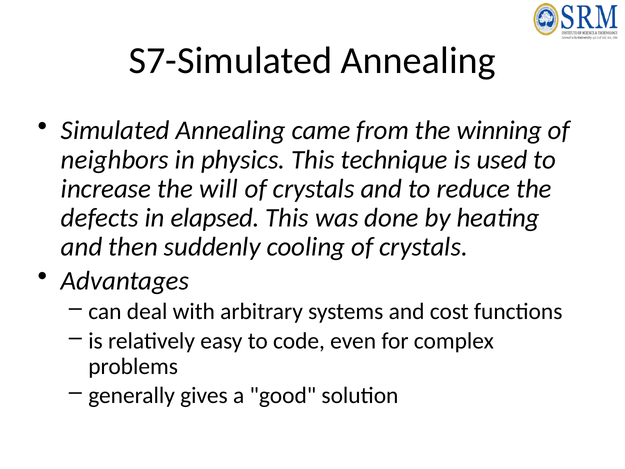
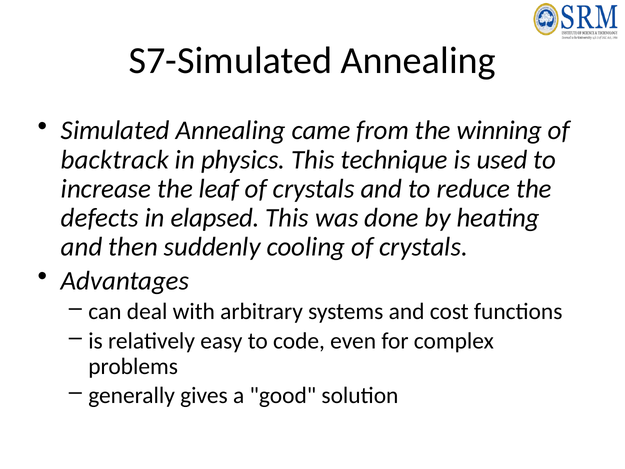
neighbors: neighbors -> backtrack (115, 160)
will: will -> leaf (219, 189)
